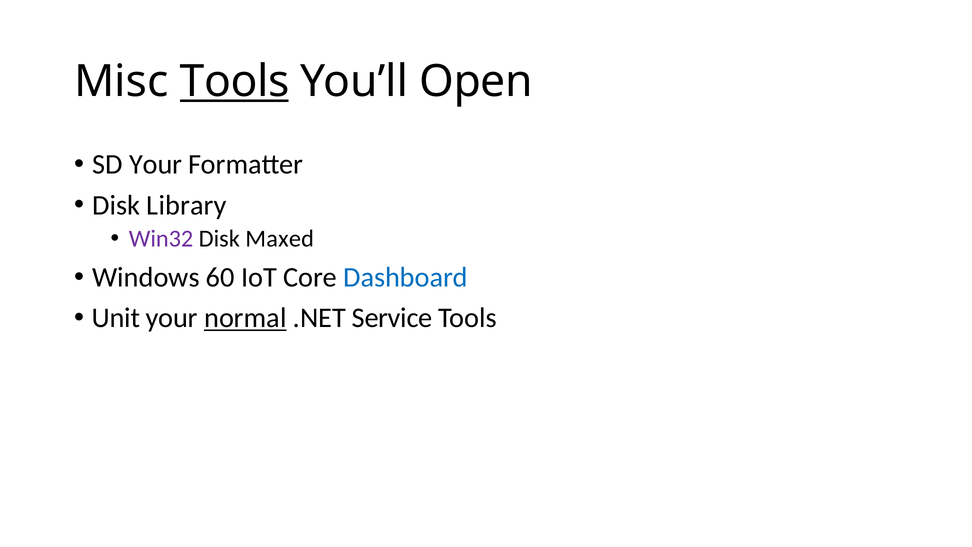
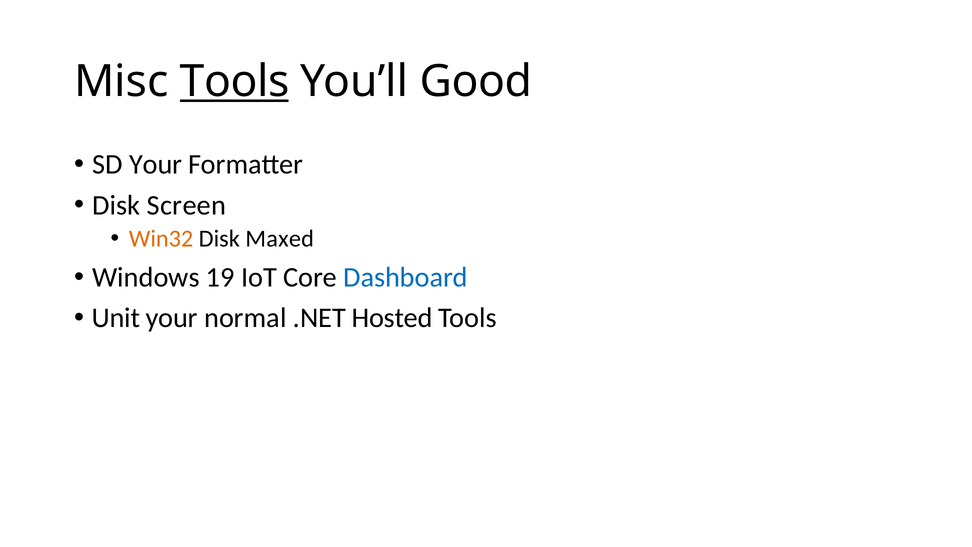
Open: Open -> Good (476, 82)
Library: Library -> Screen (187, 205)
Win32 colour: purple -> orange (161, 239)
60: 60 -> 19 (220, 277)
normal underline: present -> none (245, 318)
Service: Service -> Hosted (392, 318)
